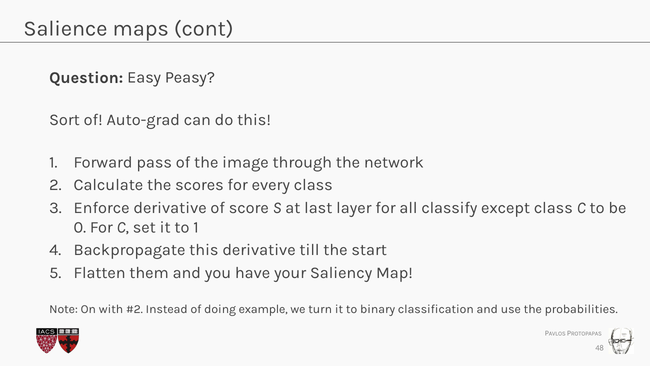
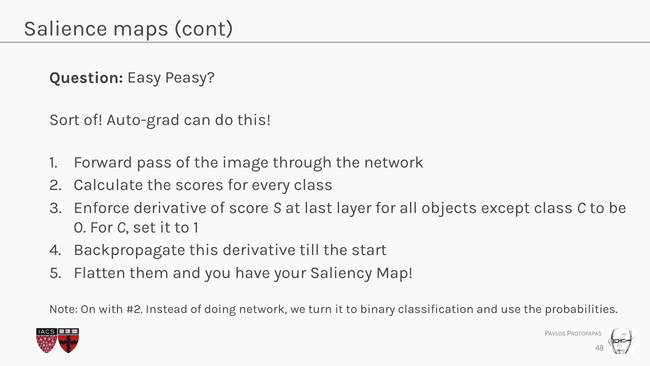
classify: classify -> objects (449, 207)
doing example: example -> network (263, 309)
